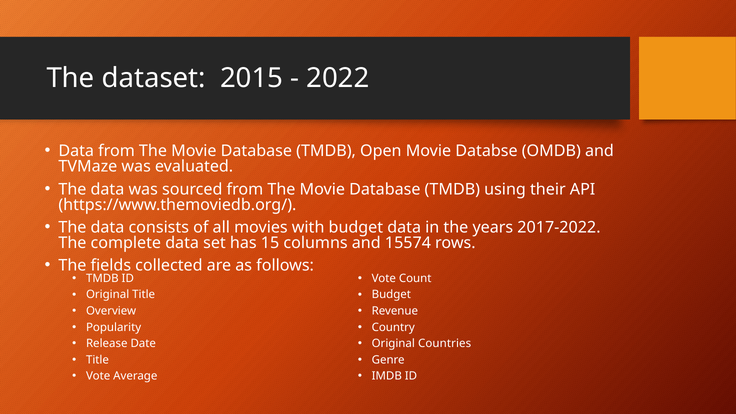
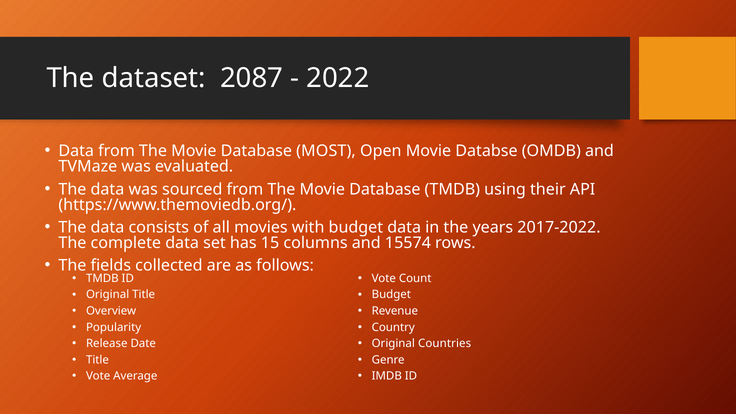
2015: 2015 -> 2087 (252, 78)
TMDB: TMDB -> MOST (326, 151)
